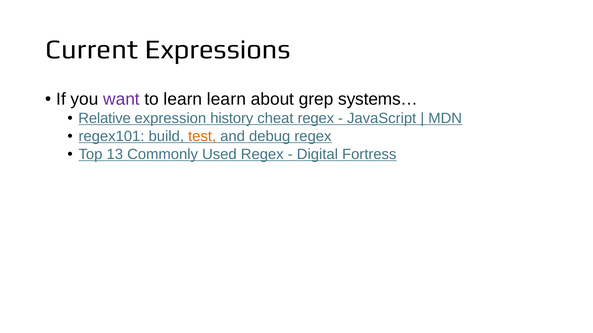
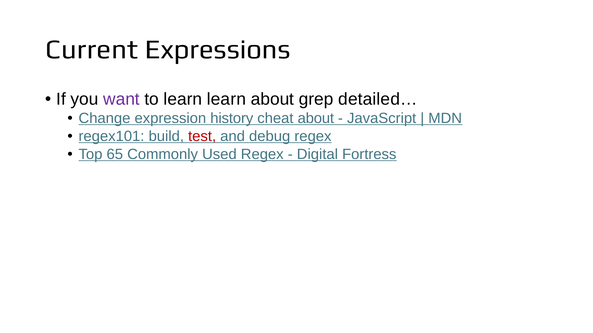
systems…: systems… -> detailed… (378, 99)
Relative: Relative -> Change (105, 118)
cheat regex: regex -> about (316, 118)
test colour: orange -> red (202, 136)
13: 13 -> 65 (115, 154)
